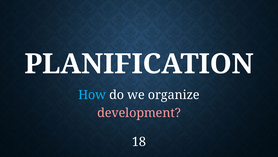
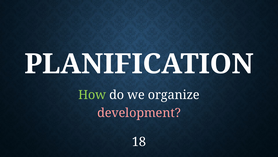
How colour: light blue -> light green (92, 95)
